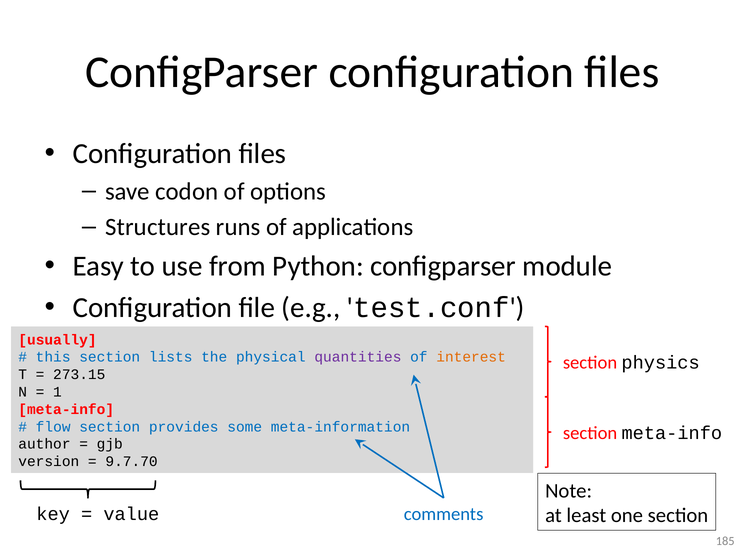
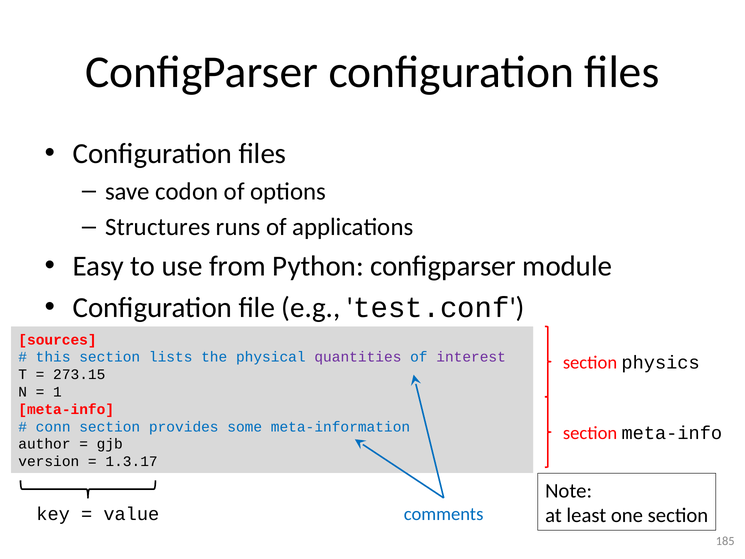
usually: usually -> sources (58, 340)
interest colour: orange -> purple (471, 357)
flow: flow -> conn (53, 427)
9.7.70: 9.7.70 -> 1.3.17 (132, 461)
